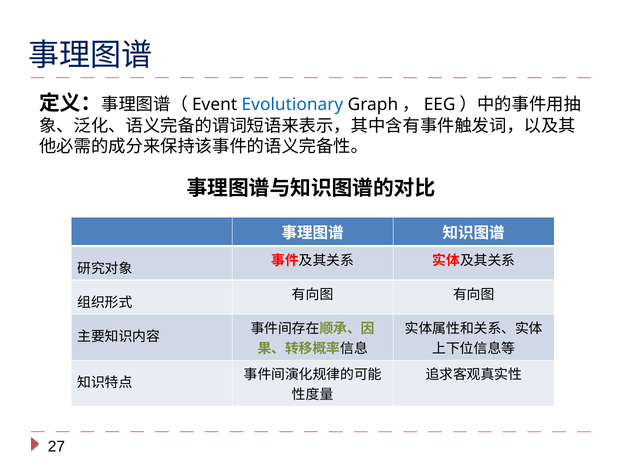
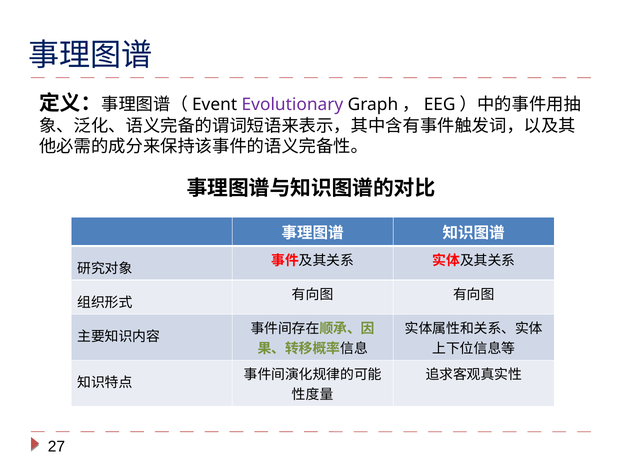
Evolutionary colour: blue -> purple (292, 105)
